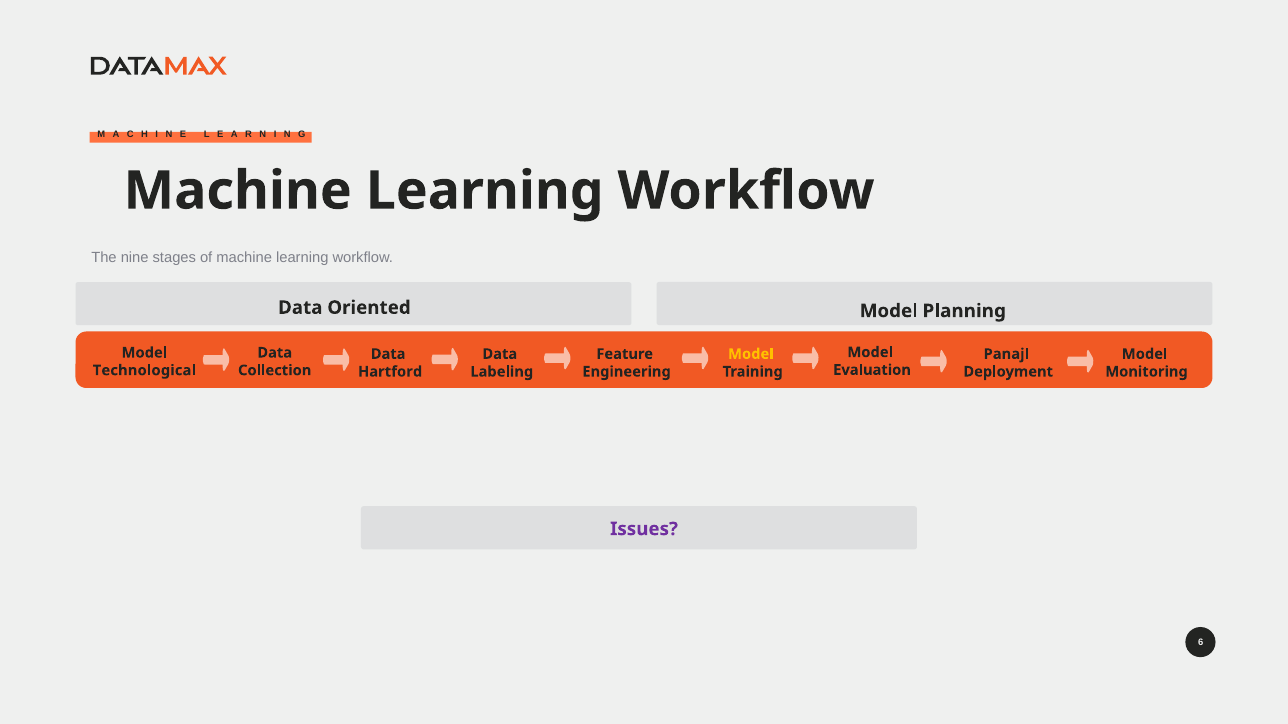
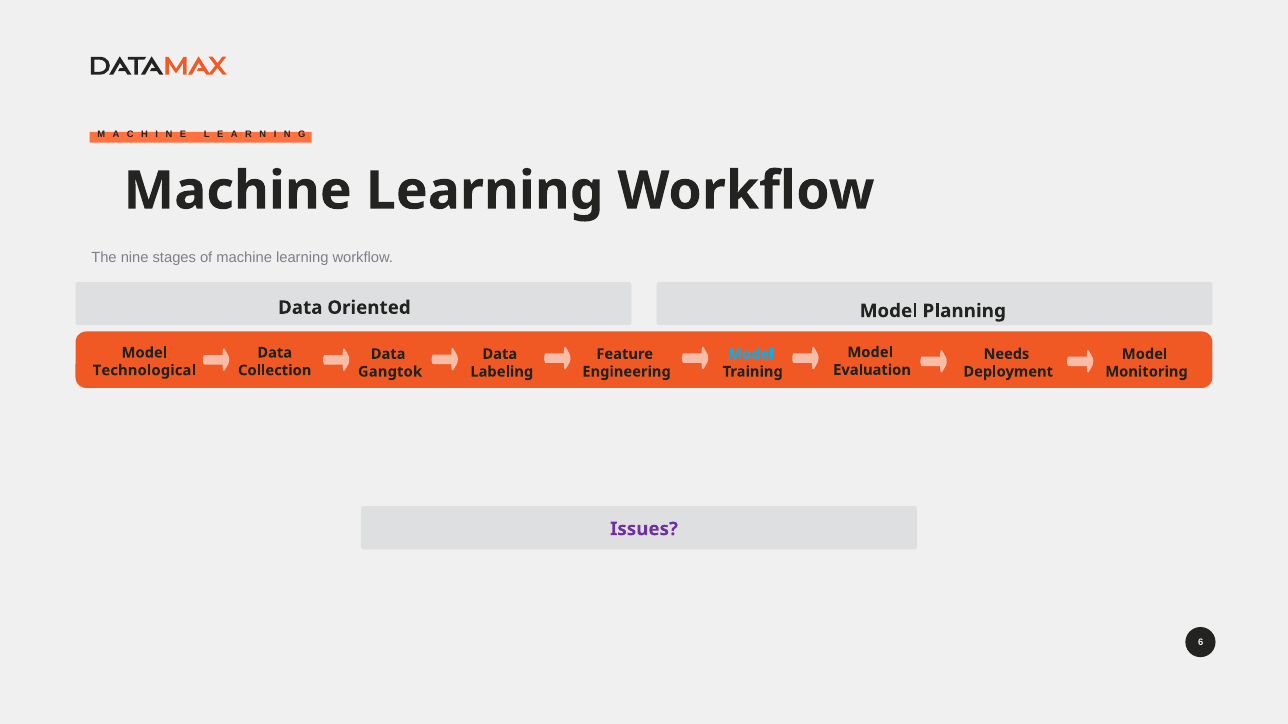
Model colour: yellow -> light blue (751, 354)
Panajl: Panajl -> Needs (1006, 354)
Hartford: Hartford -> Gangtok (390, 372)
